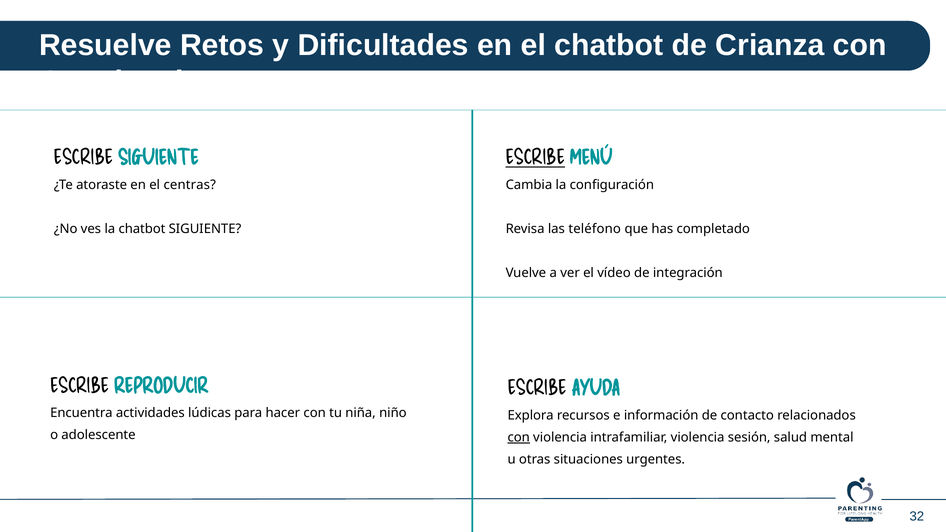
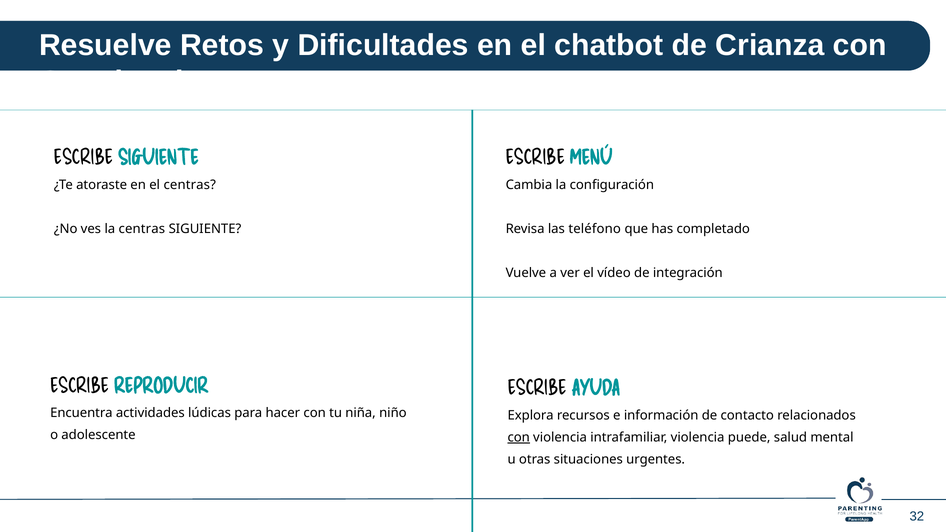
ESCRIBE underline: present -> none (535, 158)
la chatbot: chatbot -> centras (142, 229)
sesión: sesión -> puede (749, 437)
